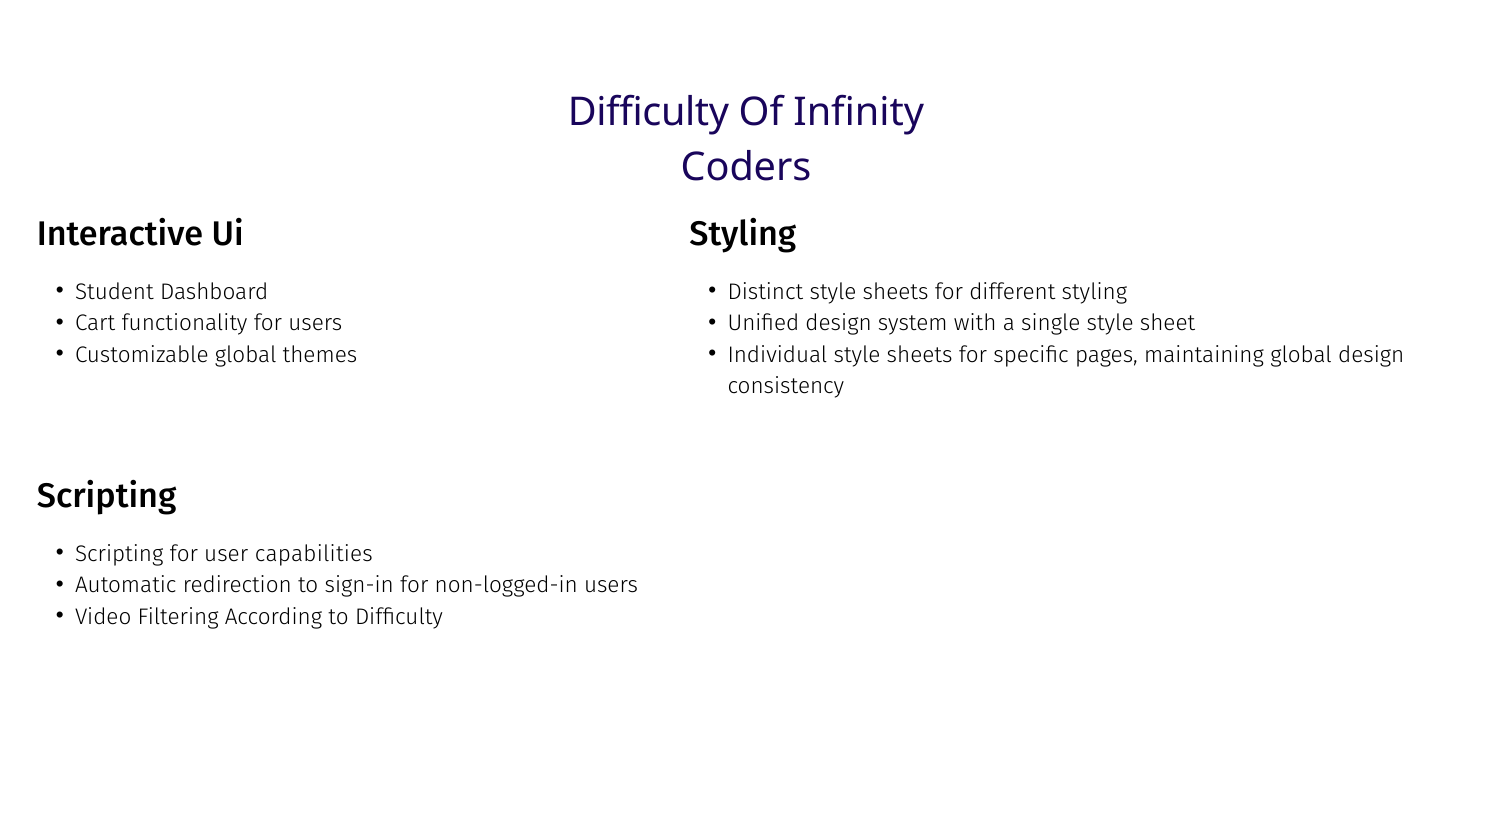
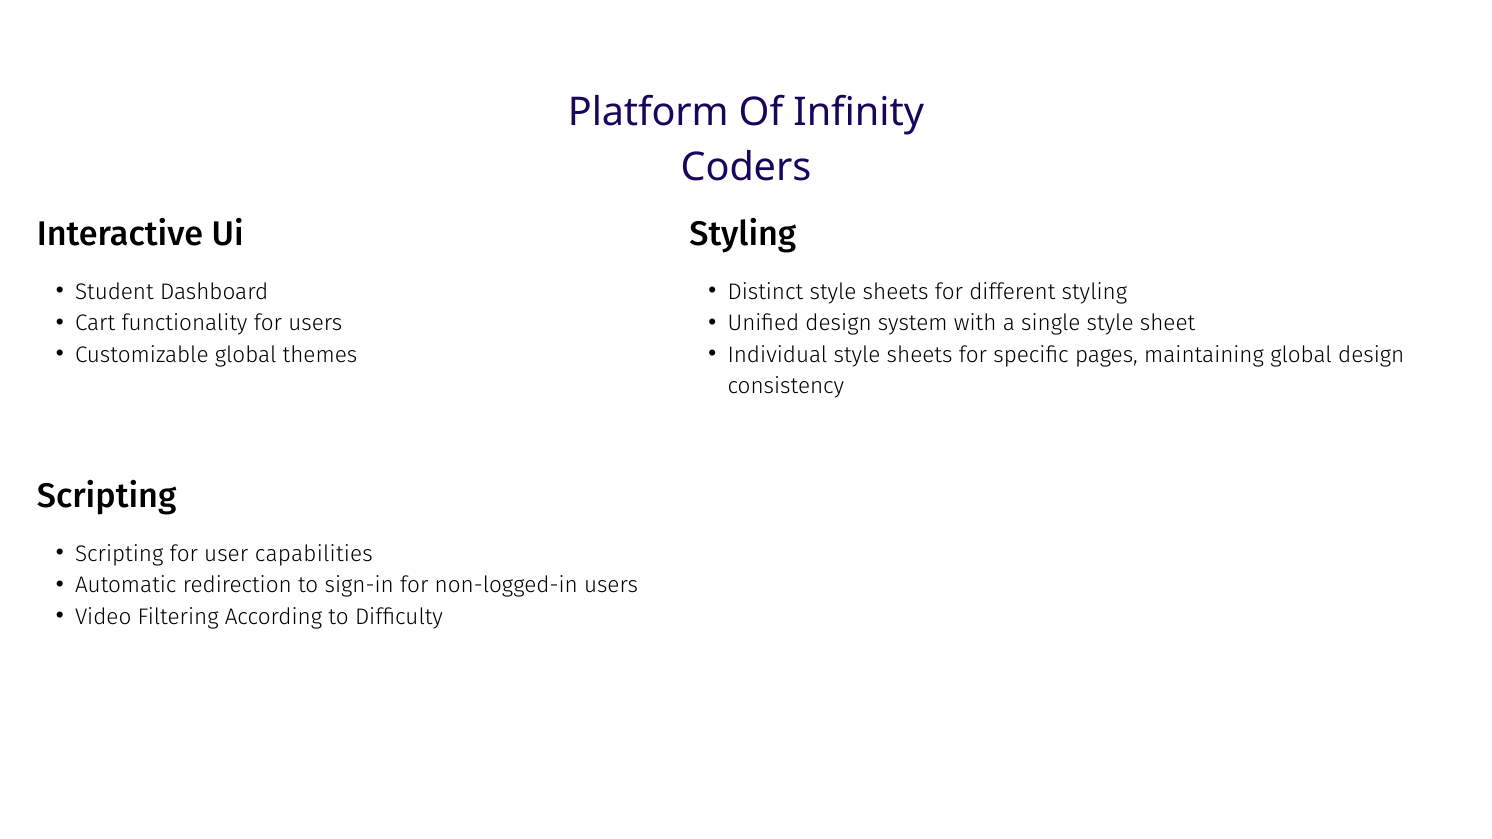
Difficulty: Difficulty -> Platform (648, 112)
